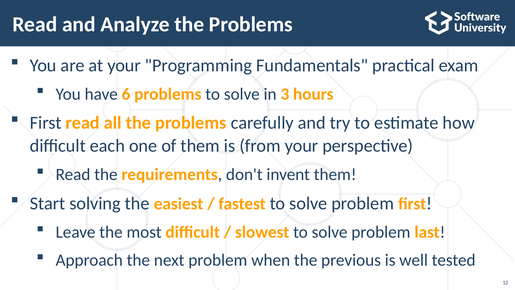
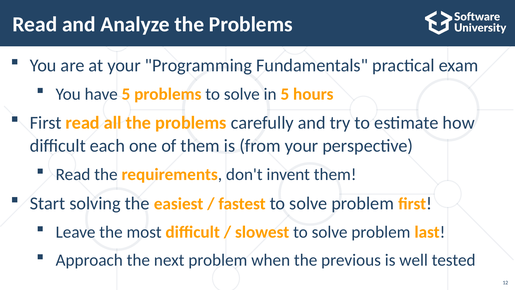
have 6: 6 -> 5 (126, 94)
in 3: 3 -> 5 (285, 94)
